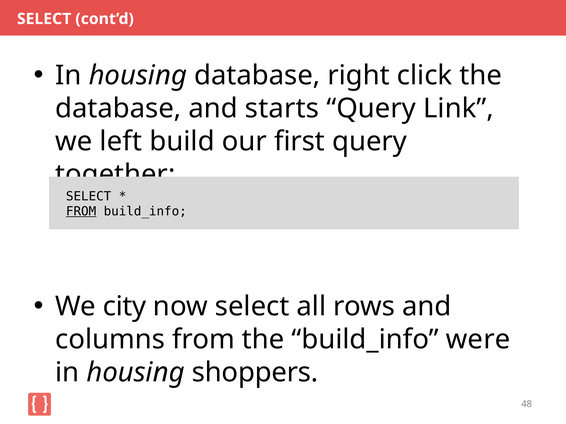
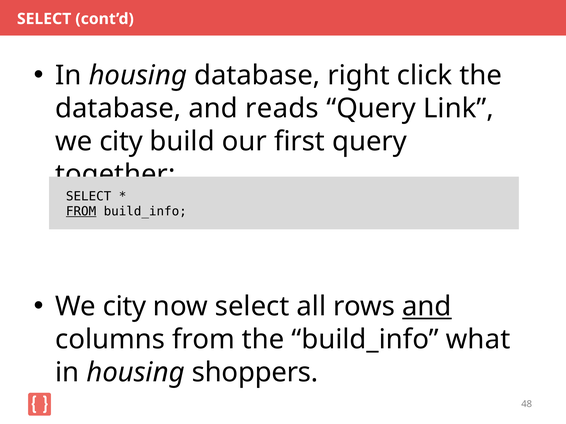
starts: starts -> reads (282, 109)
left: left -> city (121, 142)
and underline: none -> present (427, 307)
were: were -> what (478, 340)
